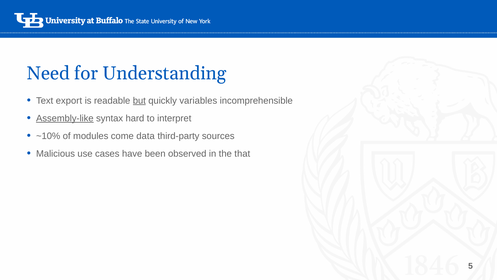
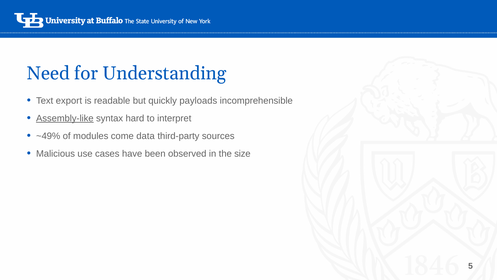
but underline: present -> none (139, 101)
variables: variables -> payloads (198, 101)
~10%: ~10% -> ~49% (48, 136)
that: that -> size (242, 153)
